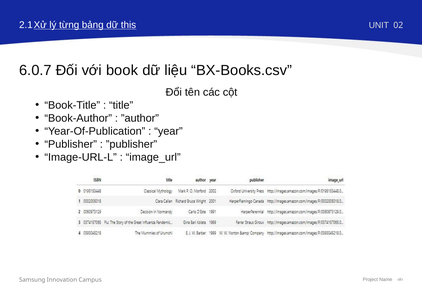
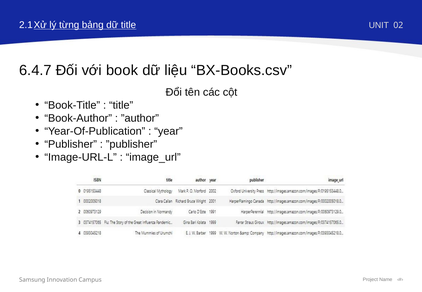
dữ this: this -> title (128, 25)
6.0.7: 6.0.7 -> 6.4.7 (35, 70)
